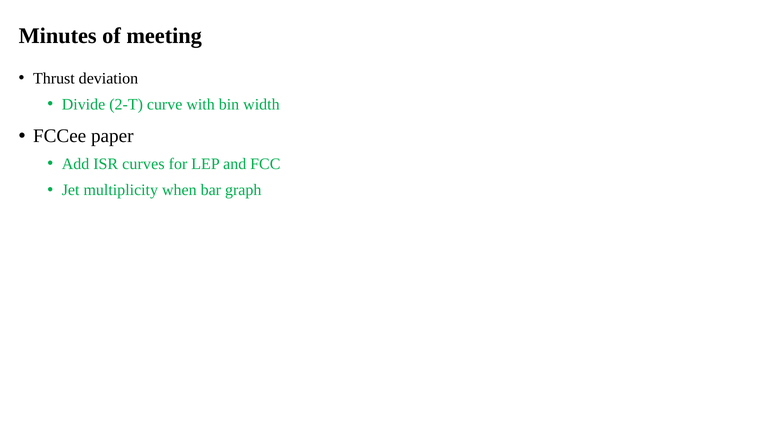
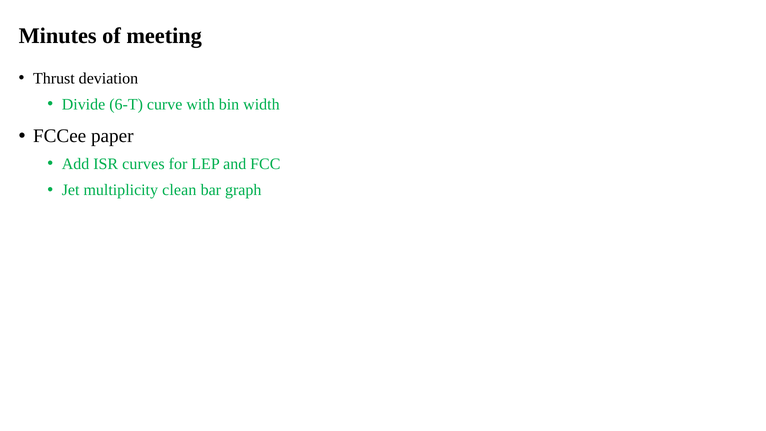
2-T: 2-T -> 6-T (126, 104)
when: when -> clean (179, 190)
